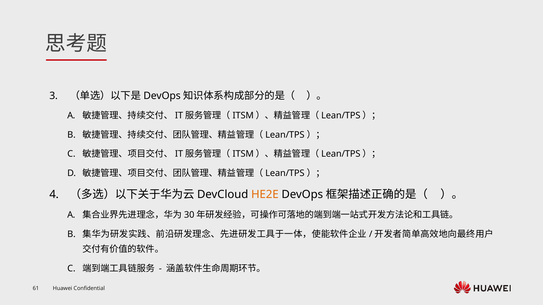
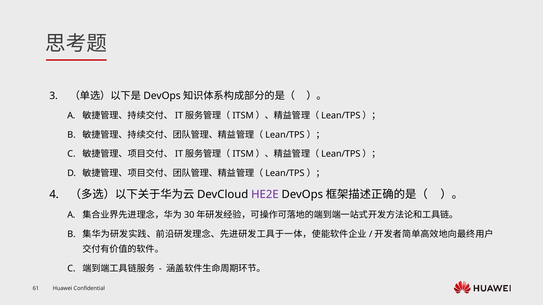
HE2E colour: orange -> purple (265, 195)
